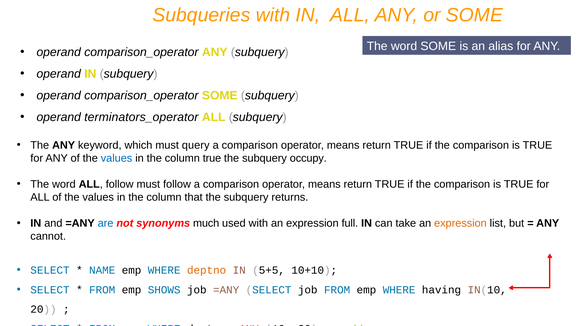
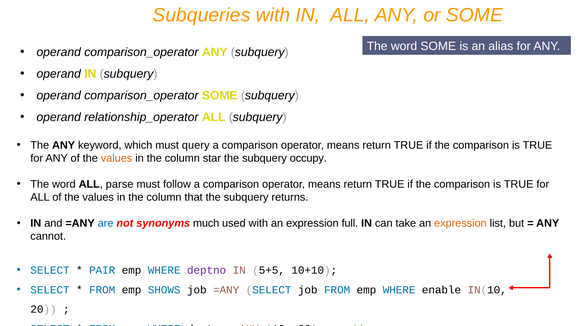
terminators_operator: terminators_operator -> relationship_operator (141, 117)
values colour: blue -> orange (117, 158)
column true: true -> star (212, 158)
ALL follow: follow -> parse (120, 184)
NAME: NAME -> PAIR (102, 270)
deptno colour: orange -> purple (207, 270)
having: having -> enable (441, 290)
